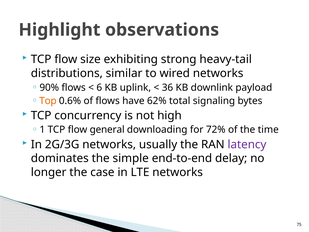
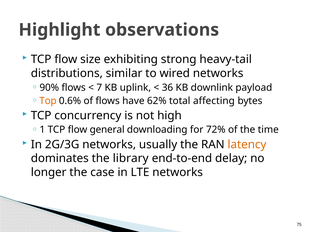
6: 6 -> 7 (99, 87)
signaling: signaling -> affecting (214, 101)
latency colour: purple -> orange (247, 144)
simple: simple -> library (131, 158)
